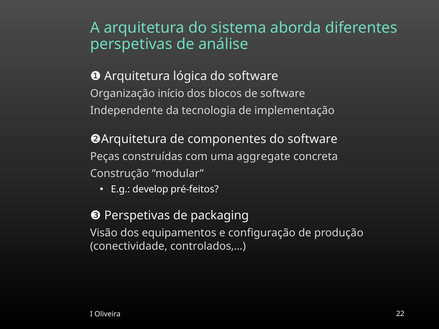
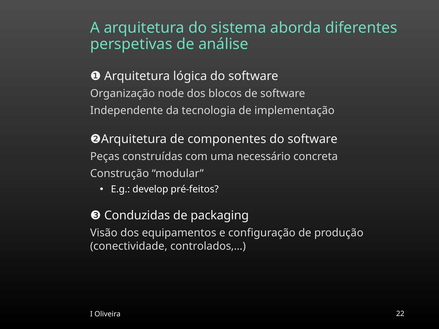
início: início -> node (171, 94)
aggregate: aggregate -> necessário (264, 157)
❸ Perspetivas: Perspetivas -> Conduzidas (137, 216)
